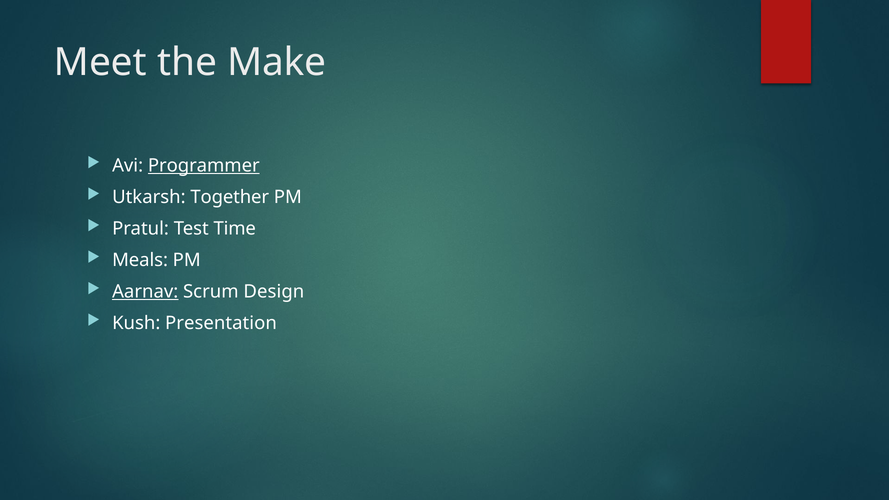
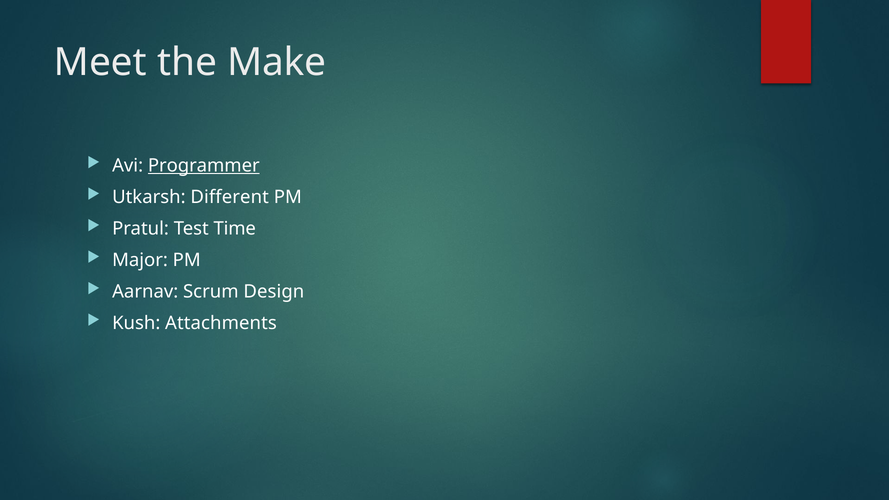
Together: Together -> Different (230, 197)
Meals: Meals -> Major (140, 260)
Aarnav underline: present -> none (145, 292)
Presentation: Presentation -> Attachments (221, 323)
